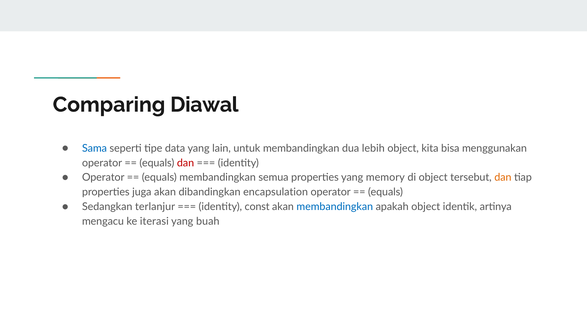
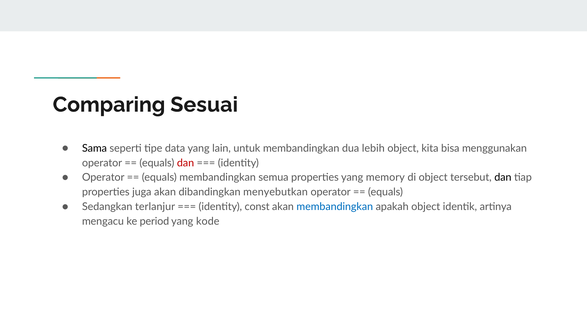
Diawal: Diawal -> Sesuai (204, 105)
Sama colour: blue -> black (94, 148)
dan colour: orange -> black (503, 178)
encapsulation: encapsulation -> menyebutkan (276, 192)
iterasi: iterasi -> period (154, 221)
buah: buah -> kode (208, 221)
